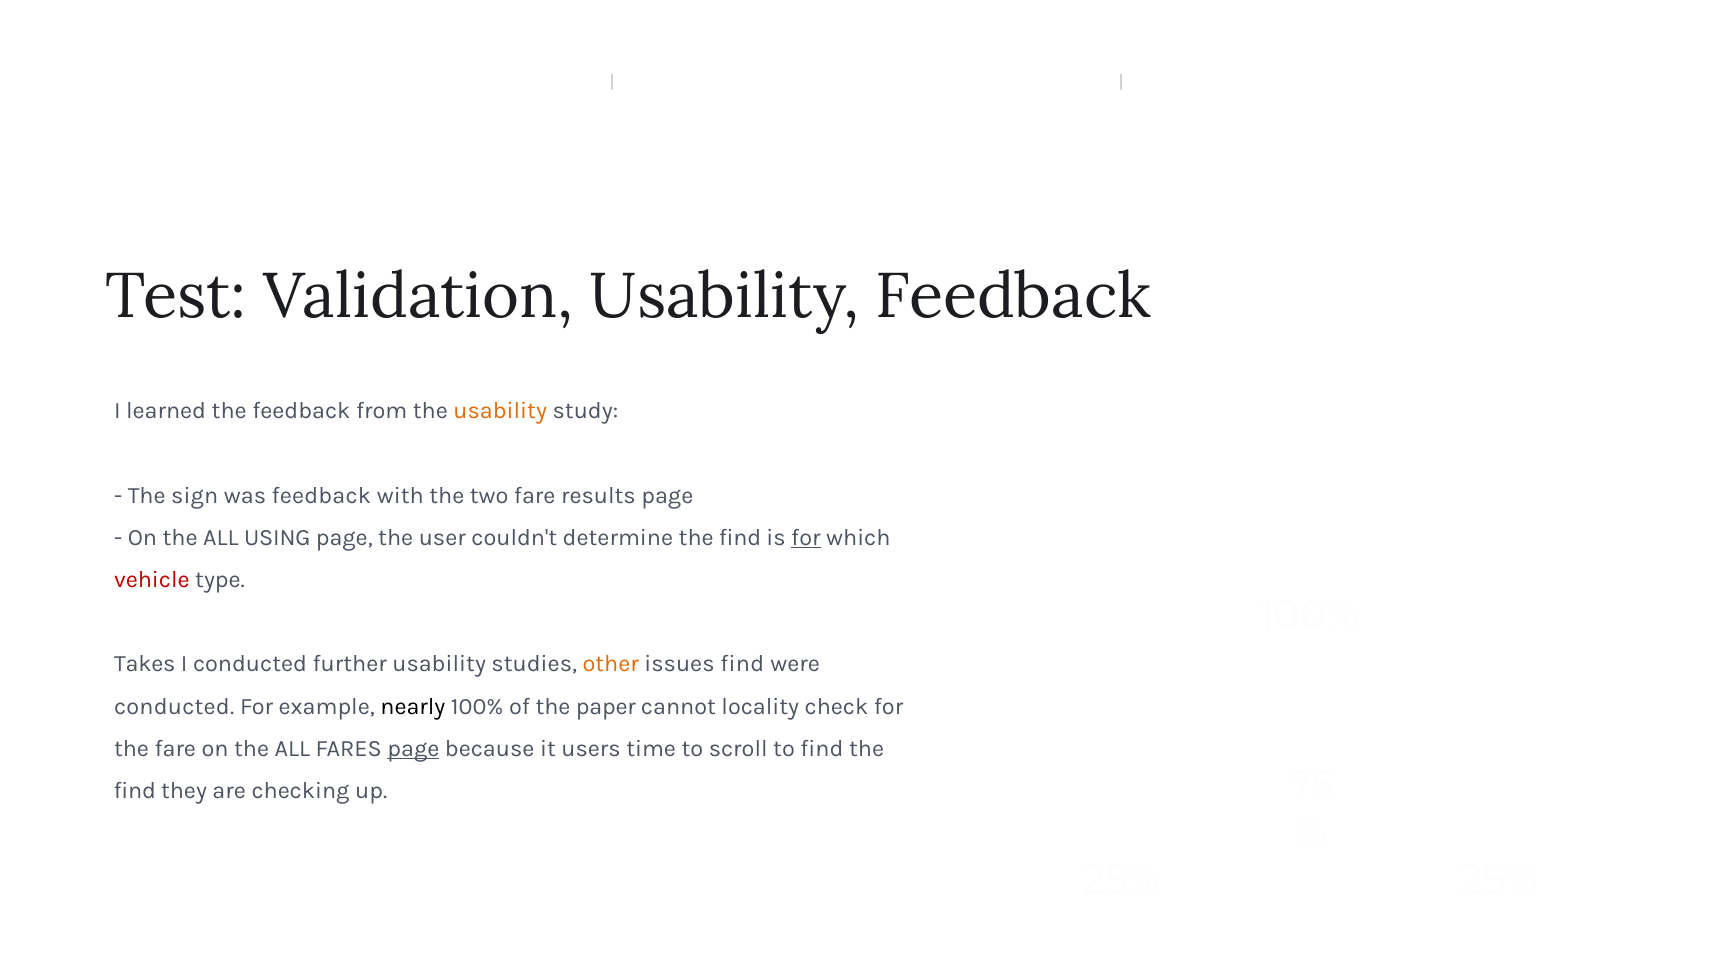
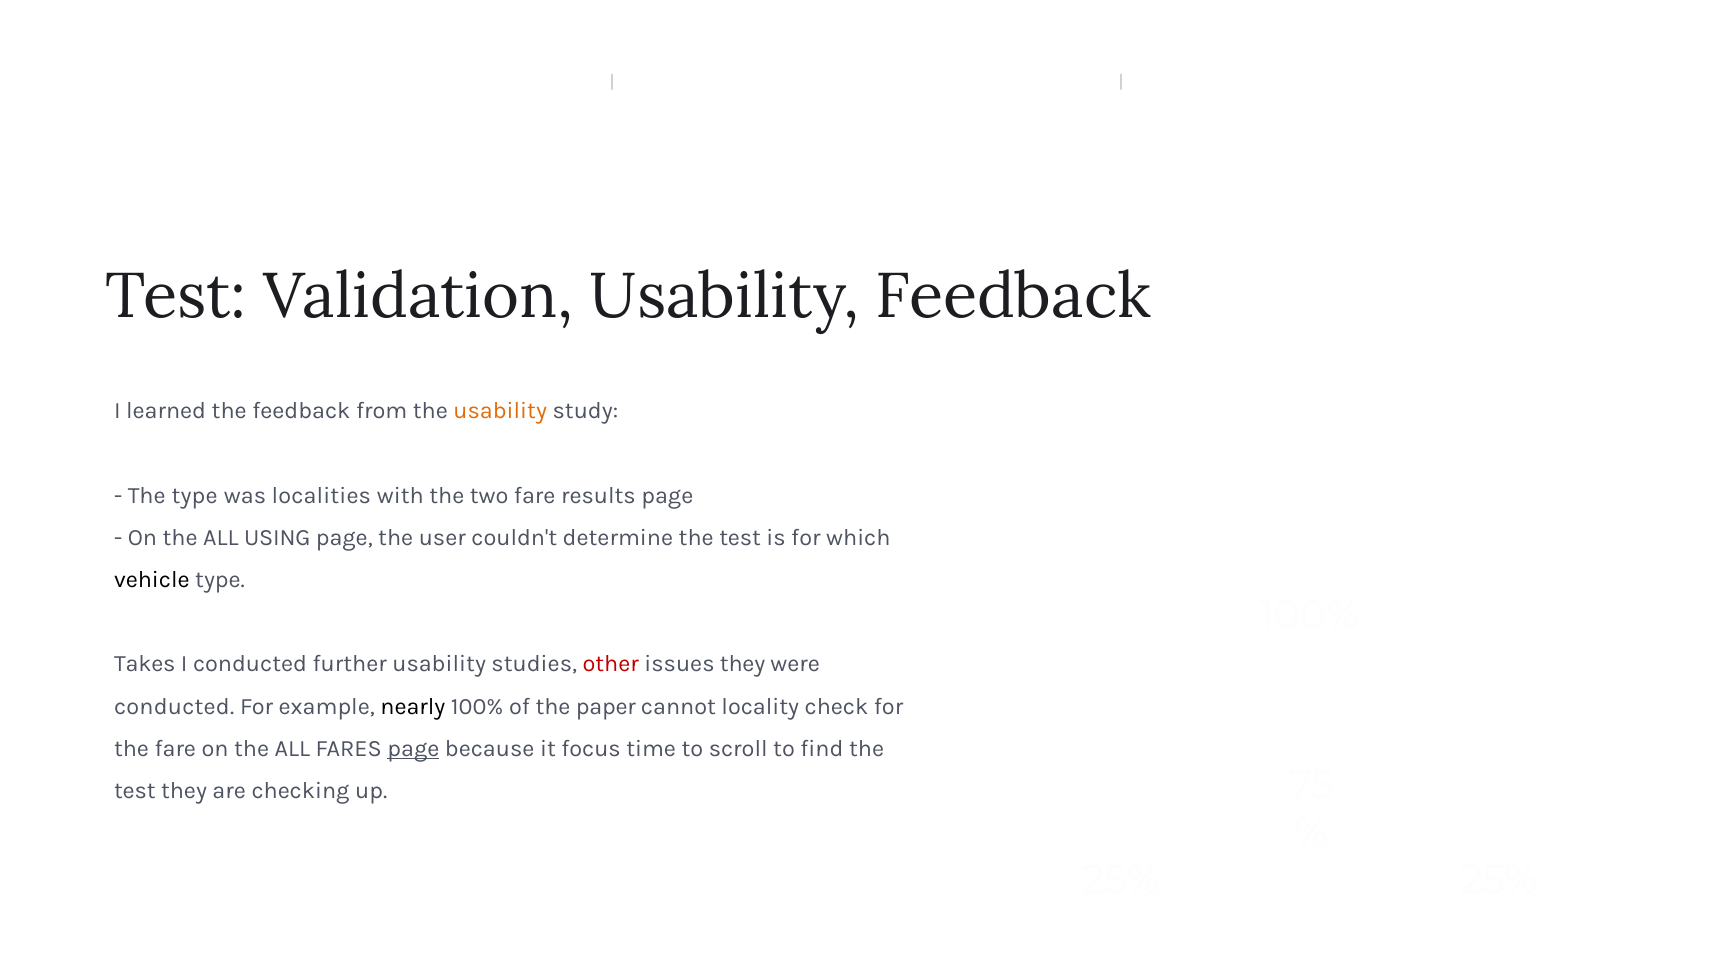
The sign: sign -> type (195, 495)
was feedback: feedback -> localities (321, 495)
determine the find: find -> test (740, 537)
for underline: present -> none (806, 537)
vehicle colour: red -> black (152, 579)
other colour: orange -> red (611, 664)
issues find: find -> they (743, 664)
users: users -> focus (591, 748)
find: find -> test (135, 790)
